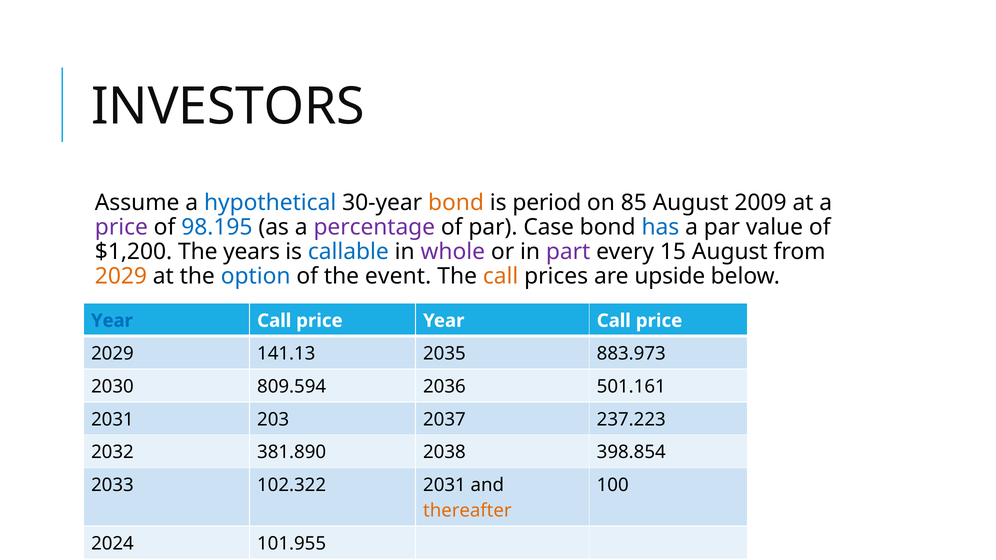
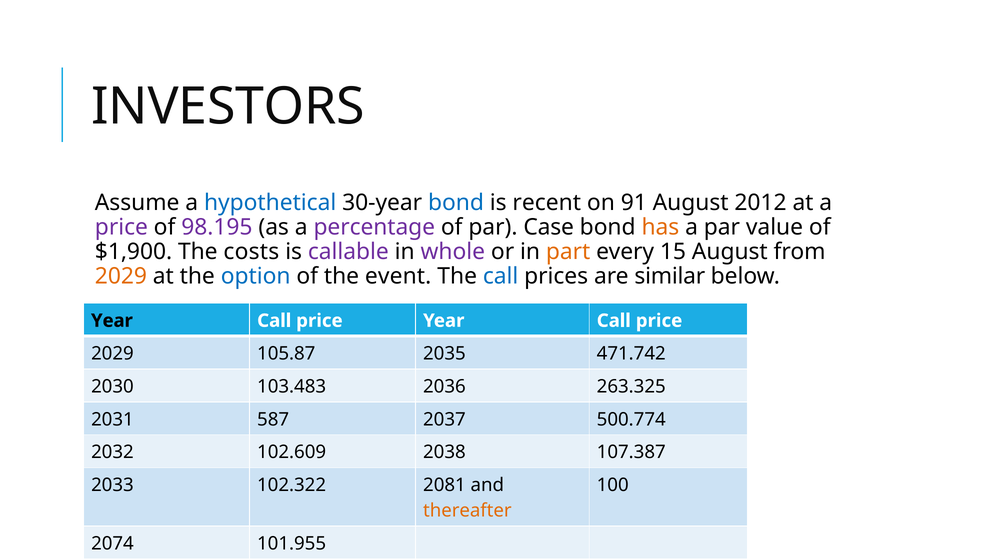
bond colour: orange -> blue (456, 203)
period: period -> recent (547, 203)
85: 85 -> 91 (634, 203)
2009: 2009 -> 2012 (760, 203)
98.195 colour: blue -> purple (217, 227)
has colour: blue -> orange (660, 227)
$1,200: $1,200 -> $1,900 (134, 252)
years: years -> costs (251, 252)
callable colour: blue -> purple (348, 252)
part colour: purple -> orange (568, 252)
call colour: orange -> blue (501, 277)
upside: upside -> similar (670, 277)
Year colour: blue -> black (112, 321)
141.13: 141.13 -> 105.87 (286, 354)
883.973: 883.973 -> 471.742 (631, 354)
809.594: 809.594 -> 103.483 (292, 387)
501.161: 501.161 -> 263.325 (631, 387)
203: 203 -> 587 (273, 420)
237.223: 237.223 -> 500.774 (631, 420)
381.890: 381.890 -> 102.609 (292, 452)
398.854: 398.854 -> 107.387 (631, 452)
102.322 2031: 2031 -> 2081 (444, 485)
2024: 2024 -> 2074 (112, 544)
